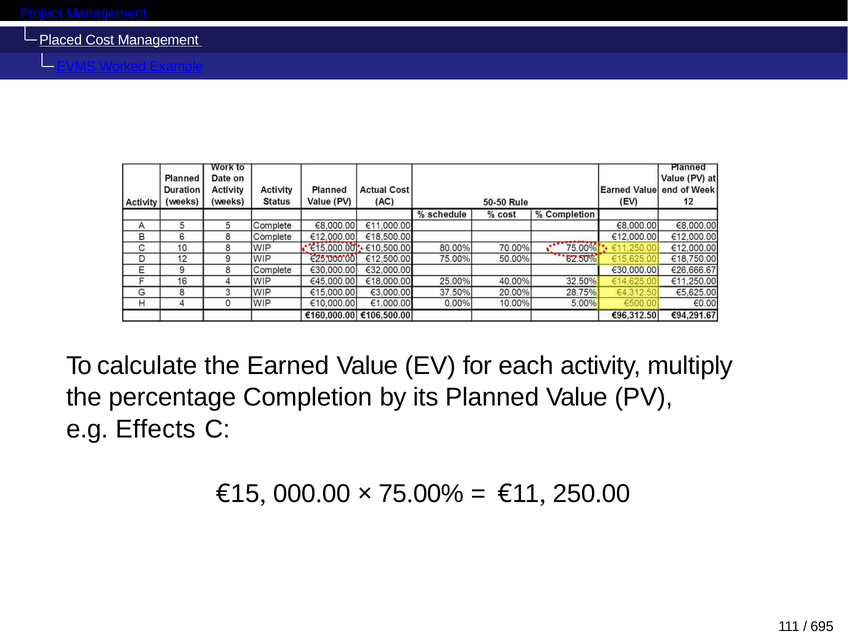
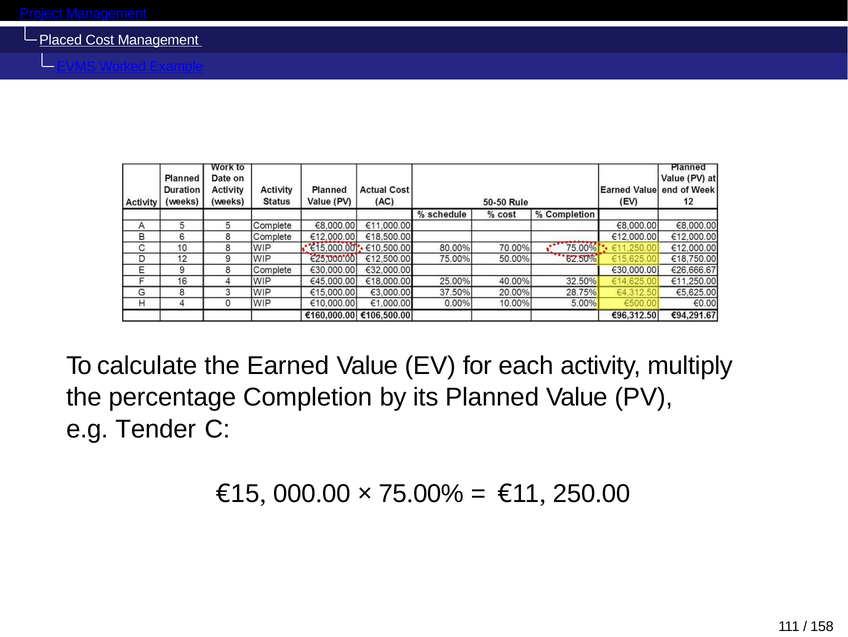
Effects: Effects -> Tender (156, 429)
695: 695 -> 158 (822, 626)
